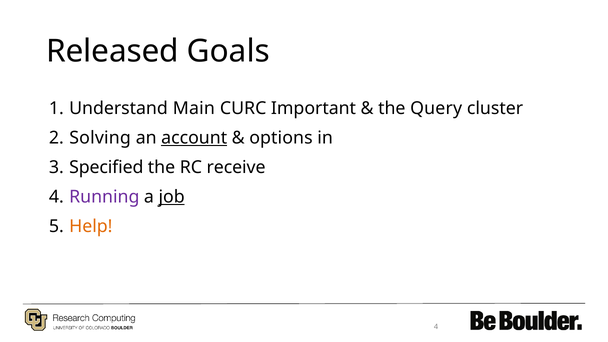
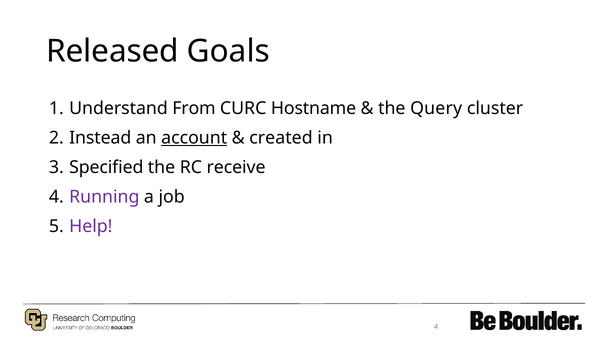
Main: Main -> From (194, 108)
Important: Important -> Hostname (314, 108)
Solving: Solving -> Instead (100, 138)
options: options -> created (281, 138)
job underline: present -> none (172, 197)
Help colour: orange -> purple (91, 227)
